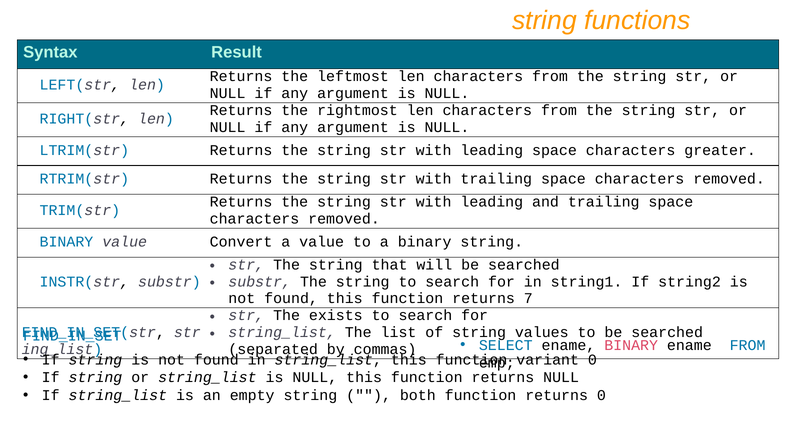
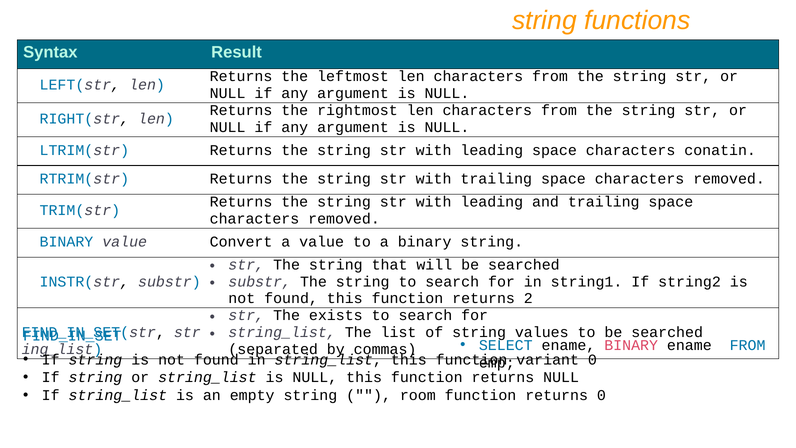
greater: greater -> conatin (720, 150)
7: 7 -> 2 (528, 298)
both: both -> room (418, 395)
